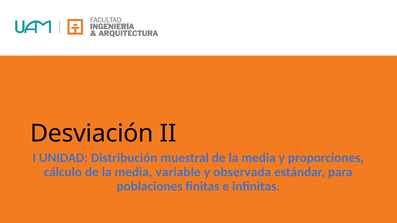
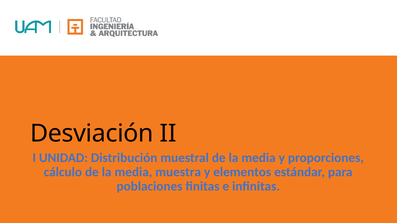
variable: variable -> muestra (178, 172)
observada: observada -> elementos (242, 172)
